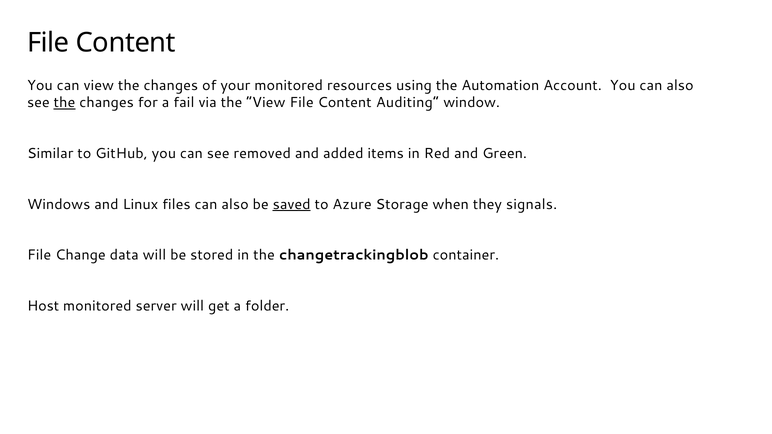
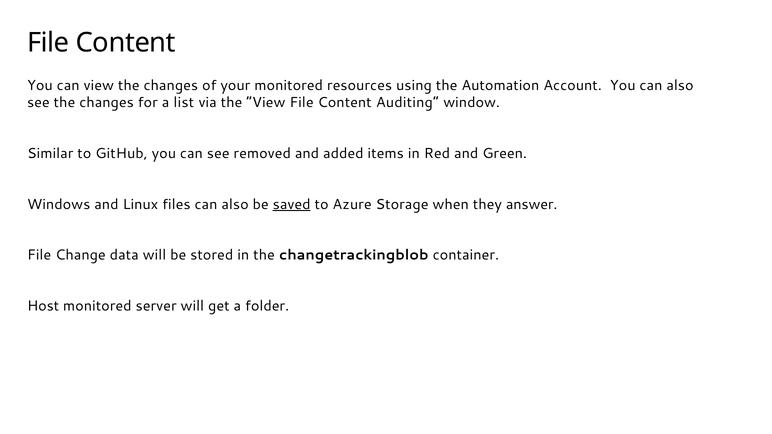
the underline: present -> none (64, 103)
fail: fail -> list (184, 103)
signals: signals -> answer (532, 204)
